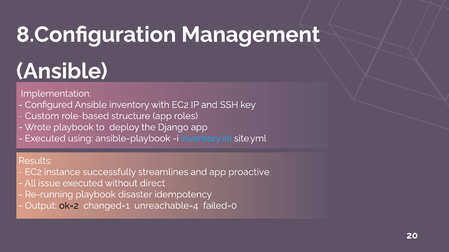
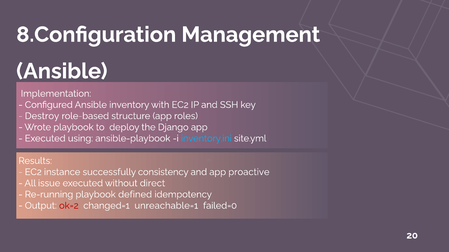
Custom: Custom -> Destroy (42, 116)
streamlines: streamlines -> consistency (163, 172)
disaster: disaster -> defined (135, 195)
ok=2 colour: black -> red (69, 206)
unreachable=4: unreachable=4 -> unreachable=1 (166, 206)
